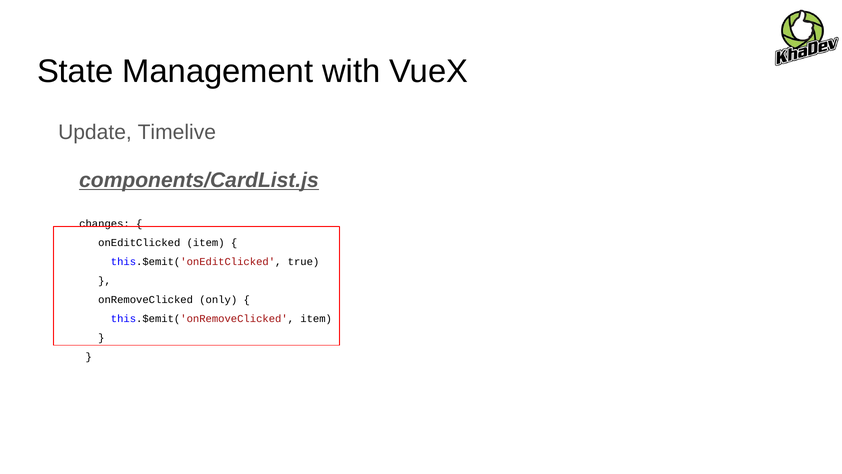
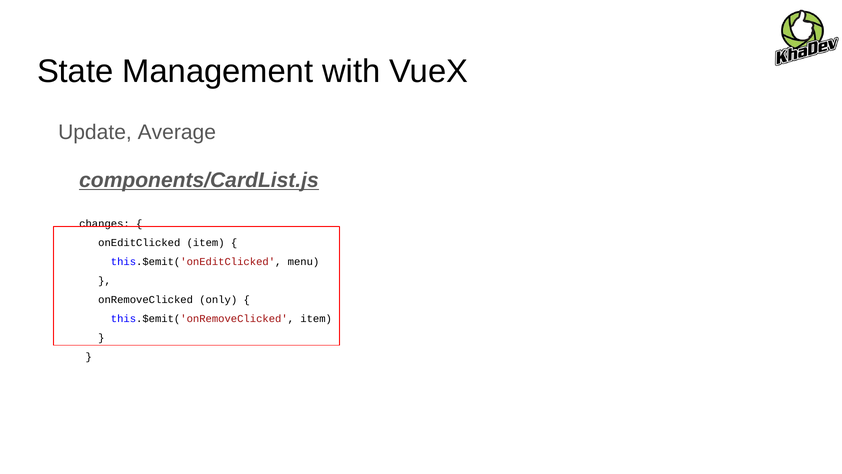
Timelive: Timelive -> Average (177, 132)
true: true -> menu (303, 261)
